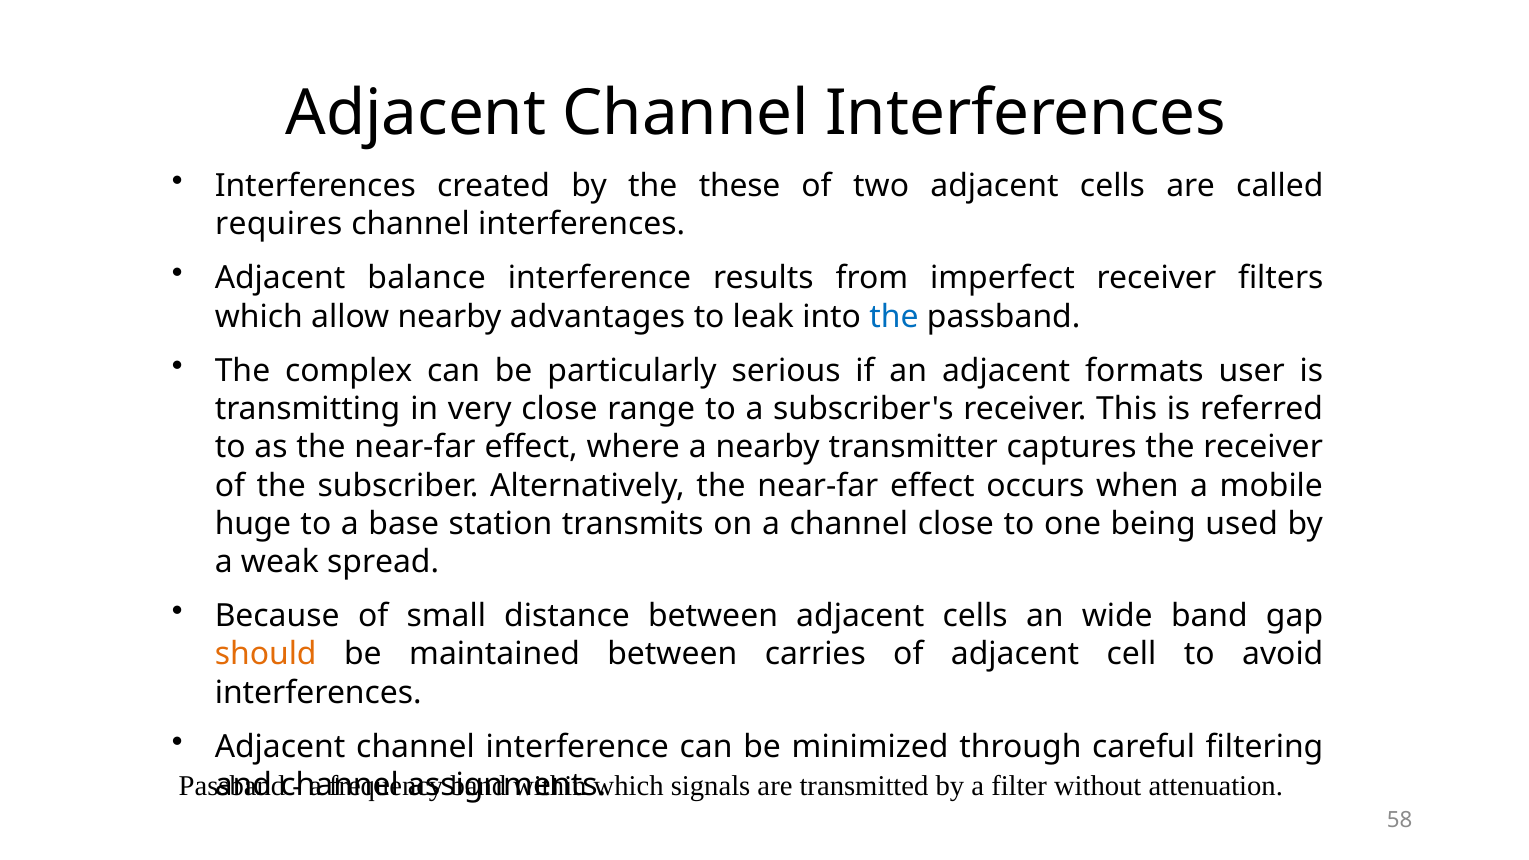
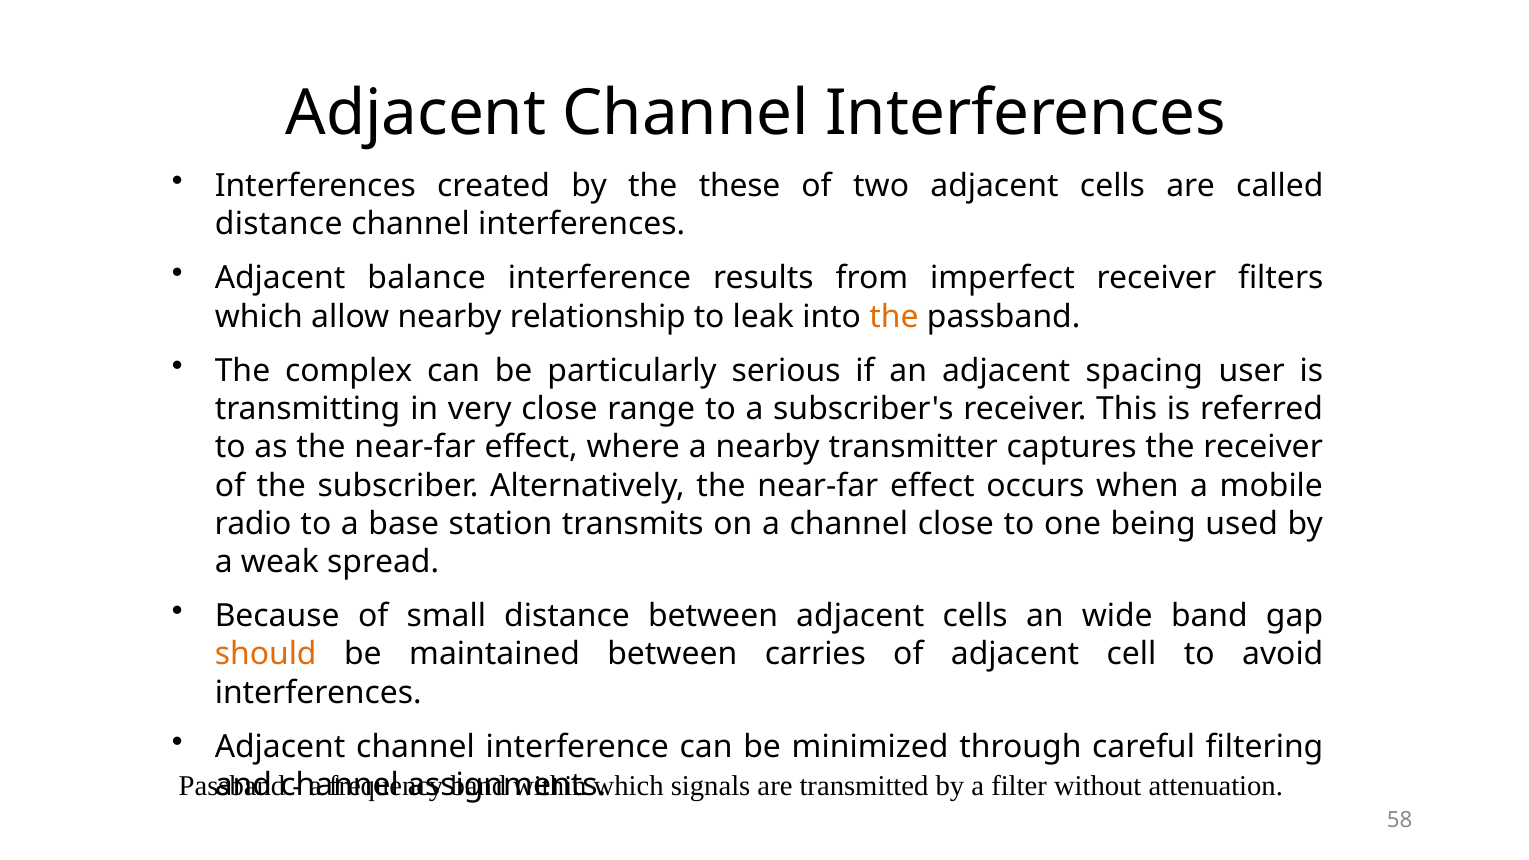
requires: requires -> distance (279, 224)
advantages: advantages -> relationship (598, 317)
the colour: blue -> orange (894, 317)
formats: formats -> spacing (1144, 371)
huge: huge -> radio (253, 524)
